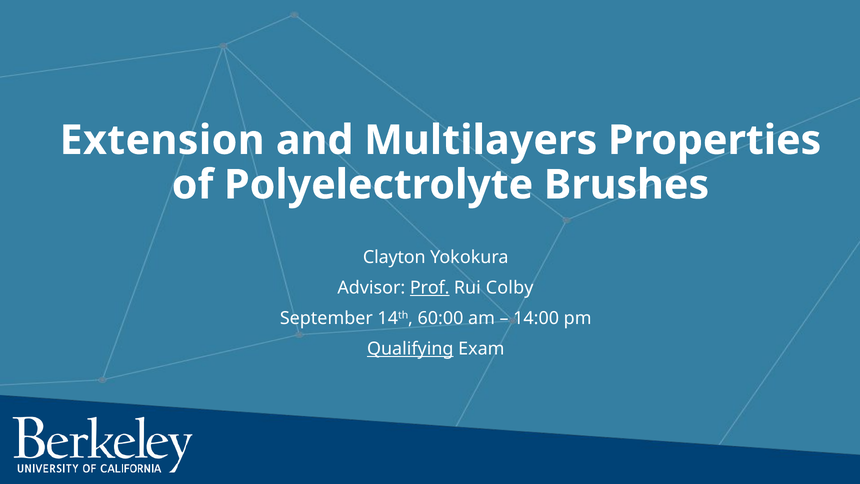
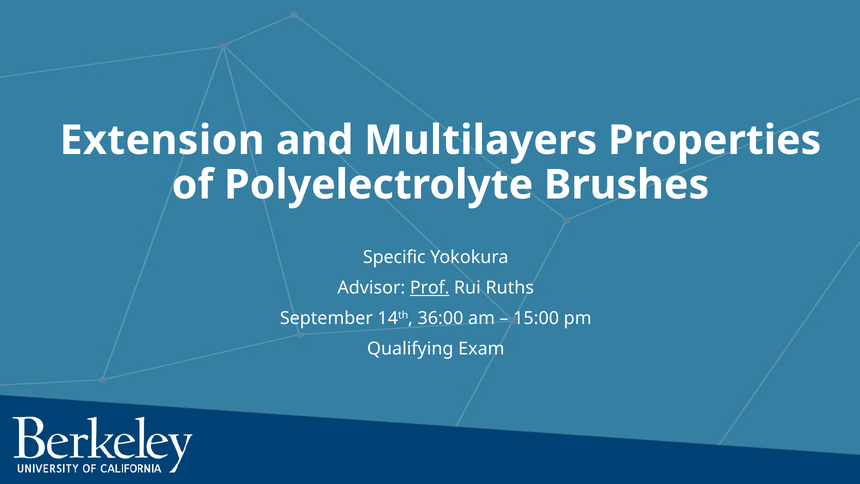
Clayton: Clayton -> Specific (394, 257)
Colby: Colby -> Ruths (510, 288)
60:00: 60:00 -> 36:00 (441, 318)
14:00: 14:00 -> 15:00 (536, 318)
Qualifying underline: present -> none (410, 349)
